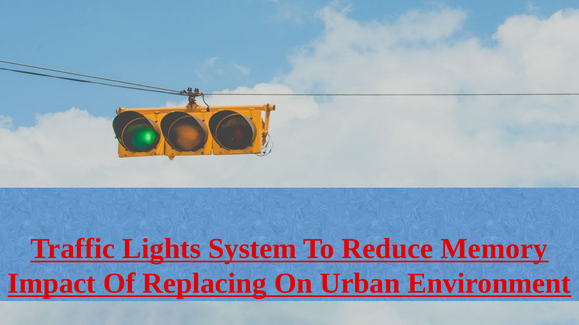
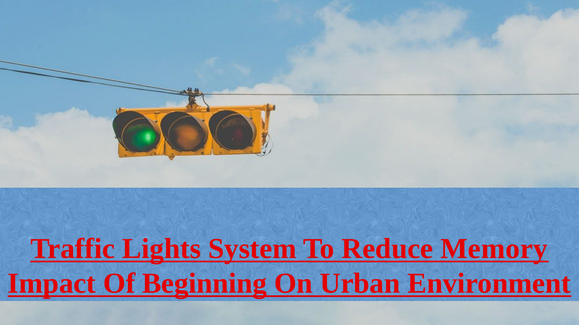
Replacing: Replacing -> Beginning (204, 284)
